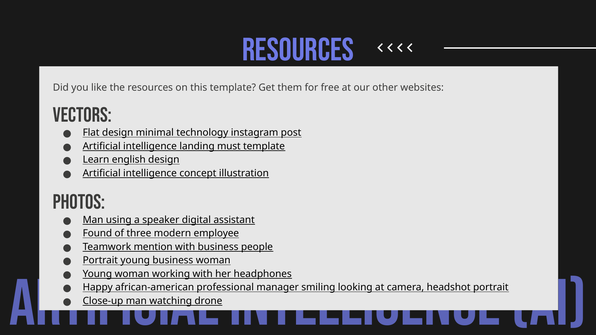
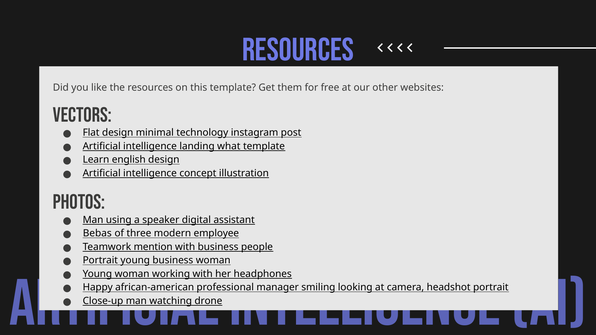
must: must -> what (229, 146)
Found: Found -> Bebas (97, 233)
